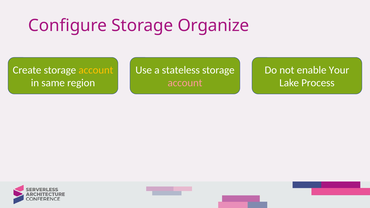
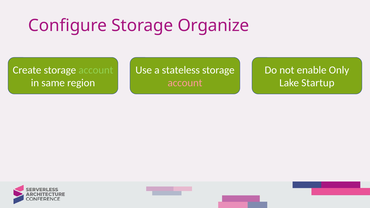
account colour: yellow -> light green (96, 70)
Your: Your -> Only (339, 70)
Process: Process -> Startup (318, 83)
